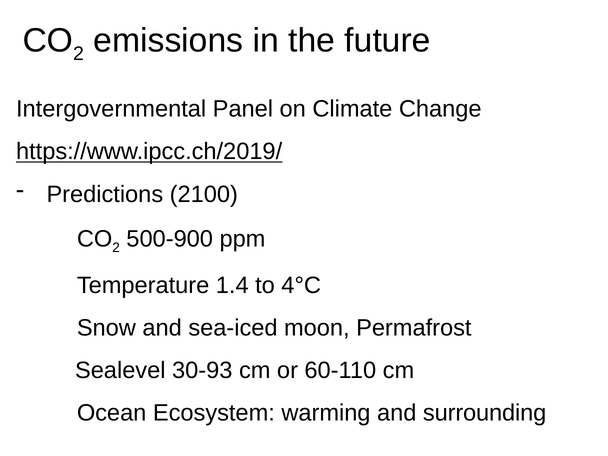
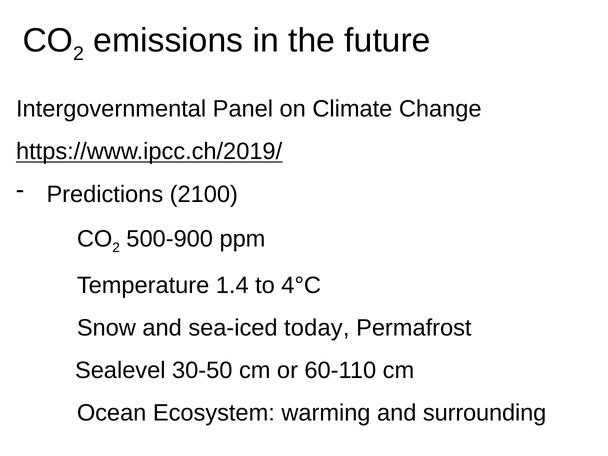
moon: moon -> today (317, 328)
30-93: 30-93 -> 30-50 (202, 370)
